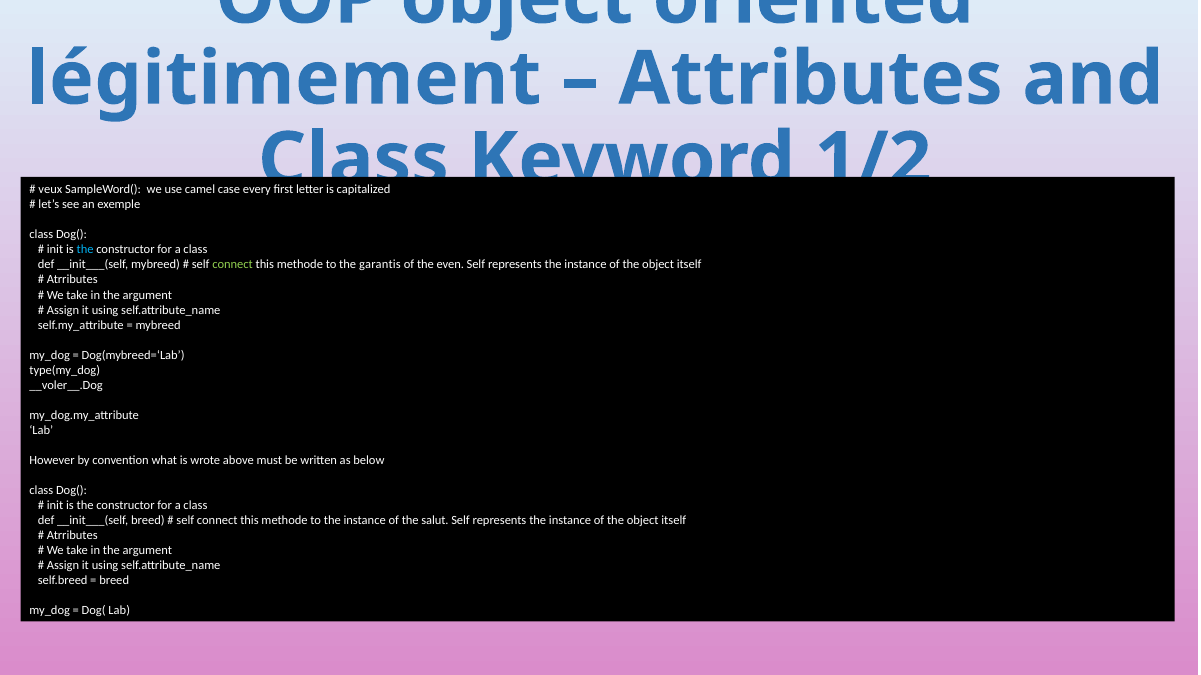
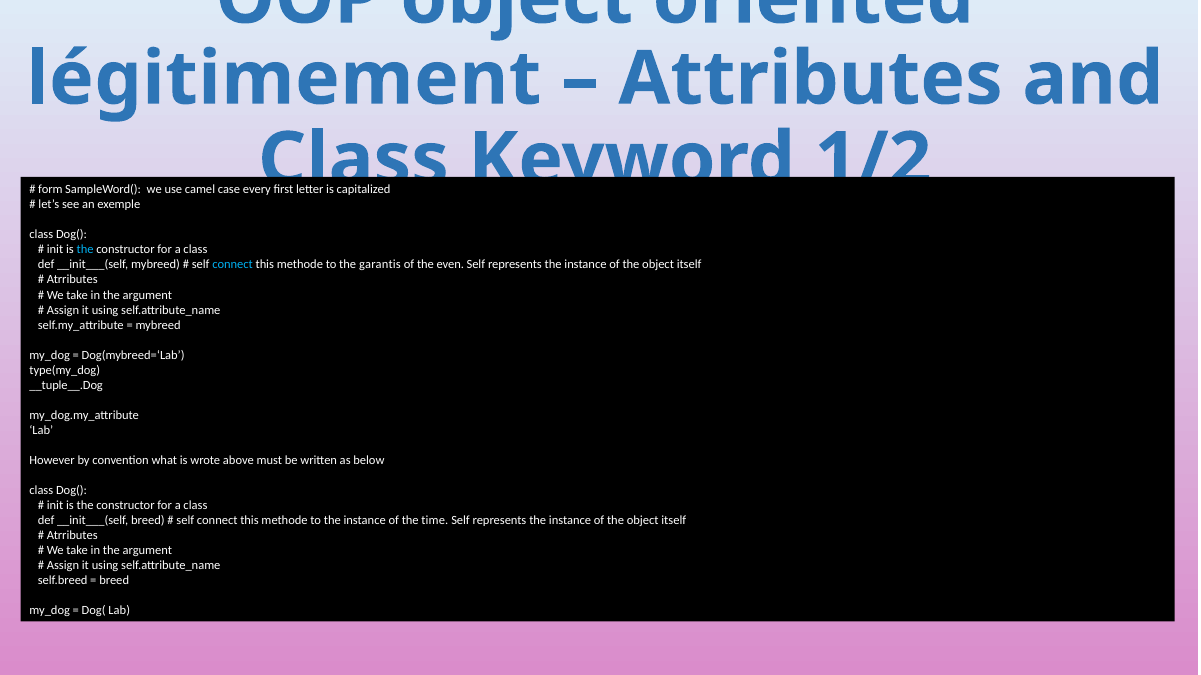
veux: veux -> form (50, 190)
connect colour: light green -> light blue (233, 265)
__voler__.Dog: __voler__.Dog -> __tuple__.Dog (66, 385)
salut: salut -> time (435, 521)
